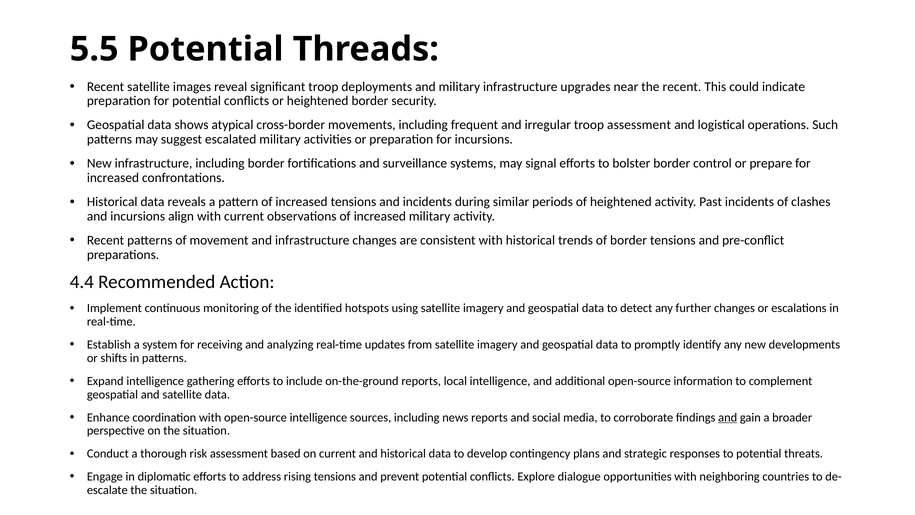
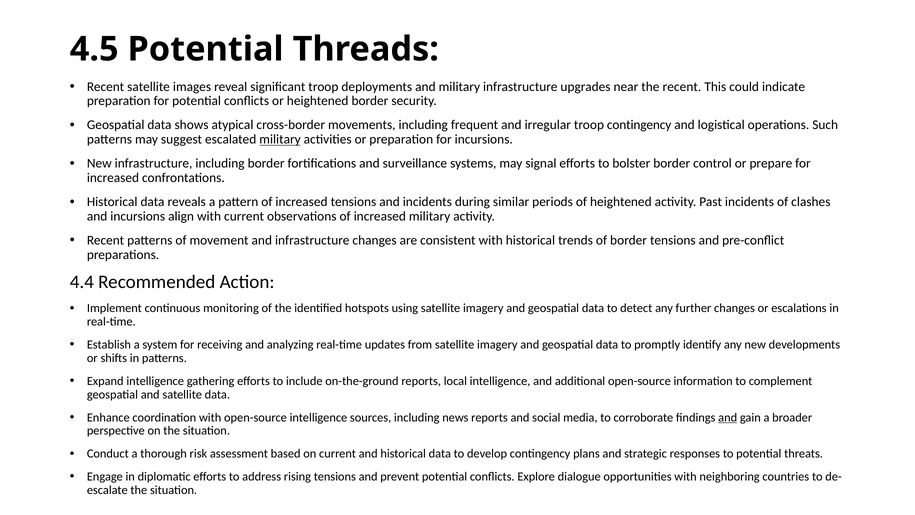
5.5: 5.5 -> 4.5 (94, 49)
troop assessment: assessment -> contingency (639, 125)
military underline: none -> present (280, 139)
